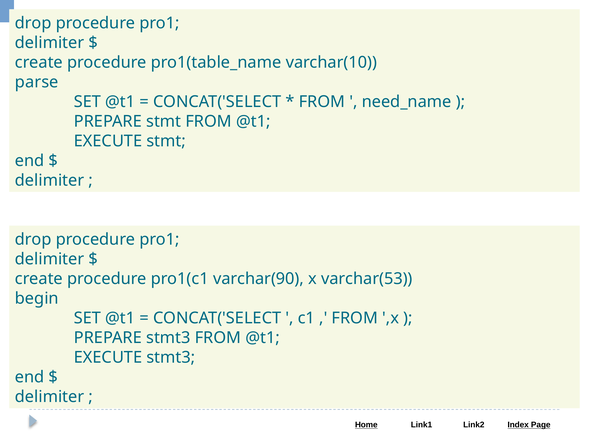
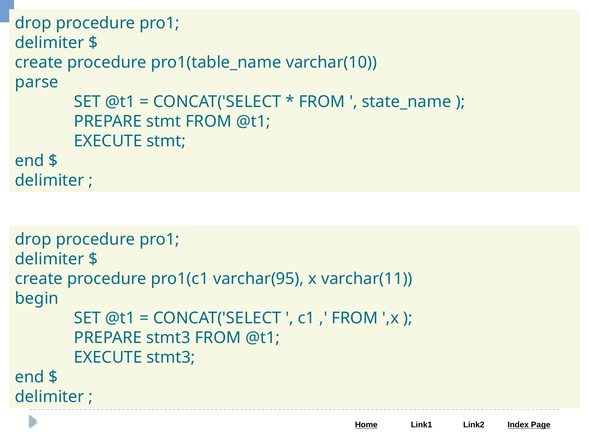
need_name: need_name -> state_name (407, 102)
varchar(90: varchar(90 -> varchar(95 (258, 279)
varchar(53: varchar(53 -> varchar(11 (367, 279)
